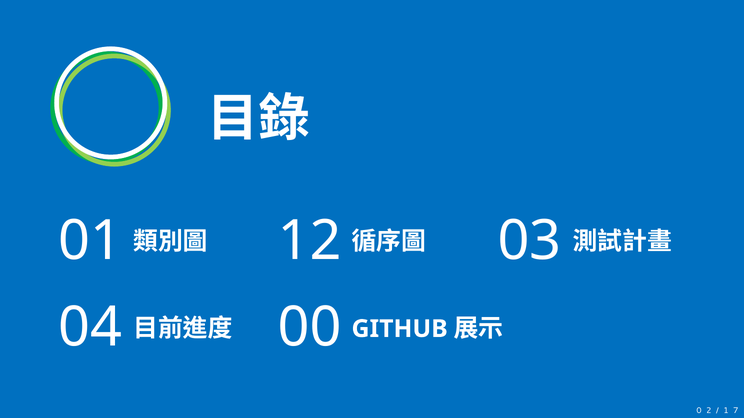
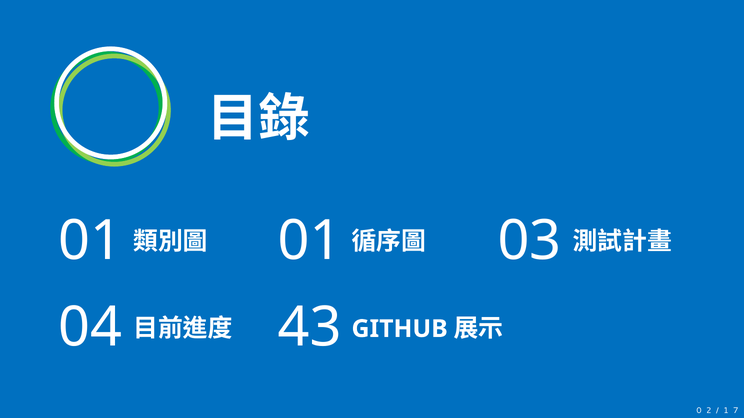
01 12: 12 -> 01 (310, 241)
00: 00 -> 43 (310, 328)
